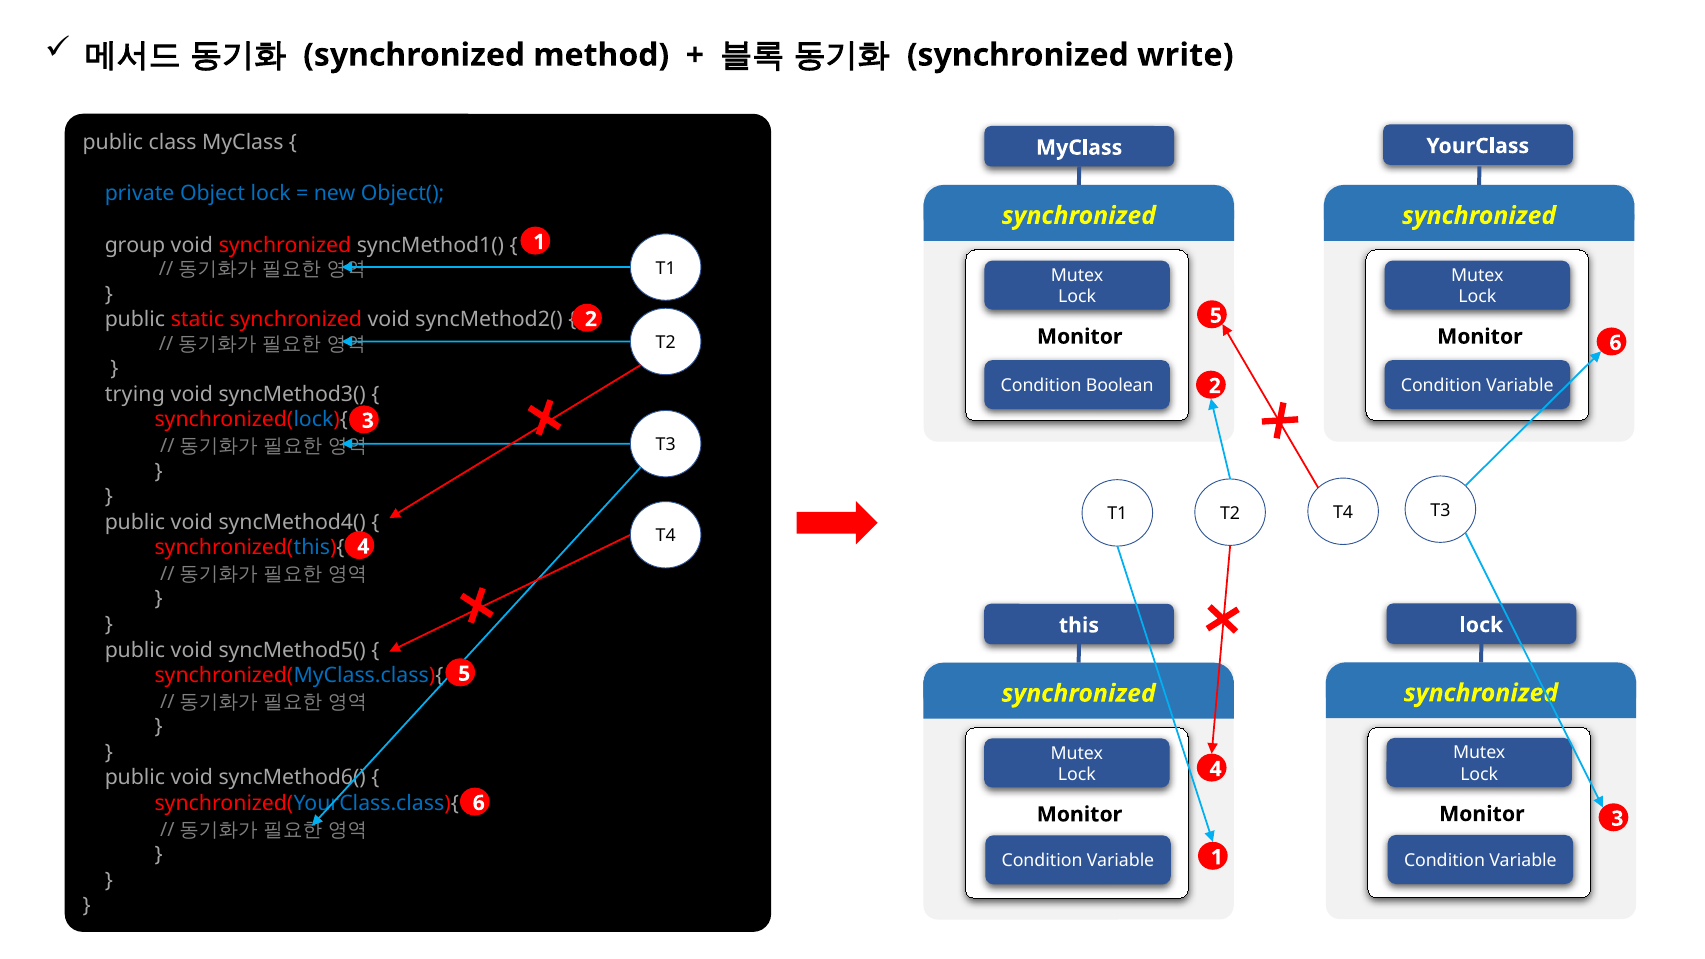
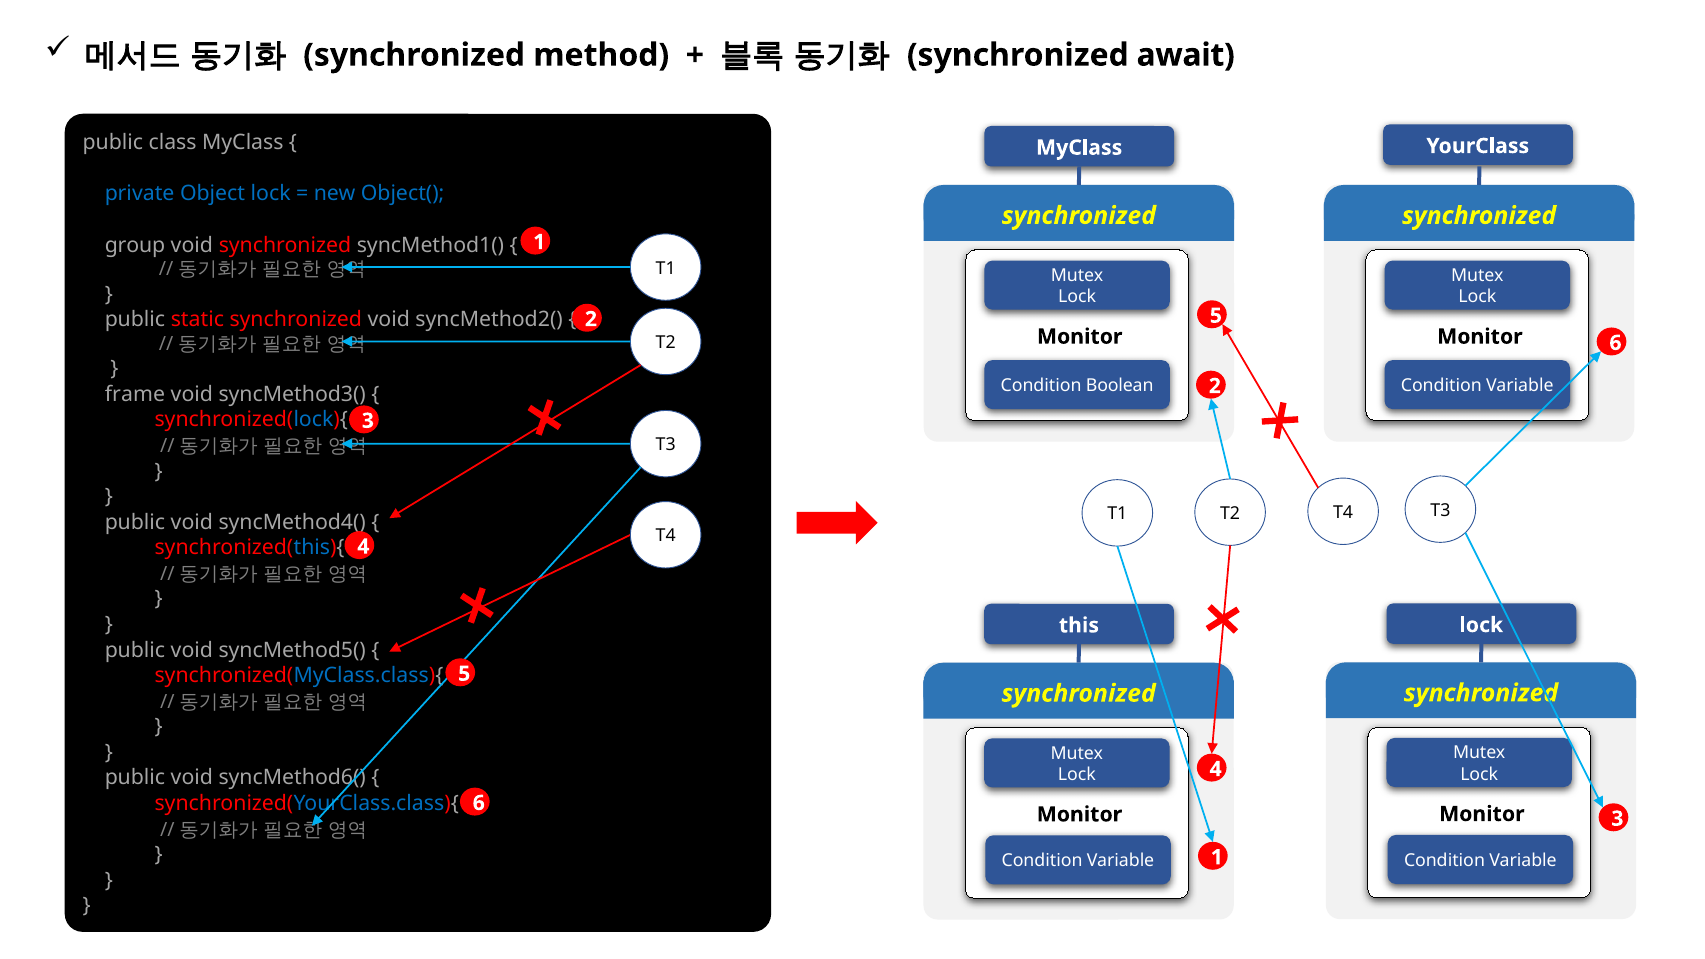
write: write -> await (1186, 55)
trying: trying -> frame (135, 394)
